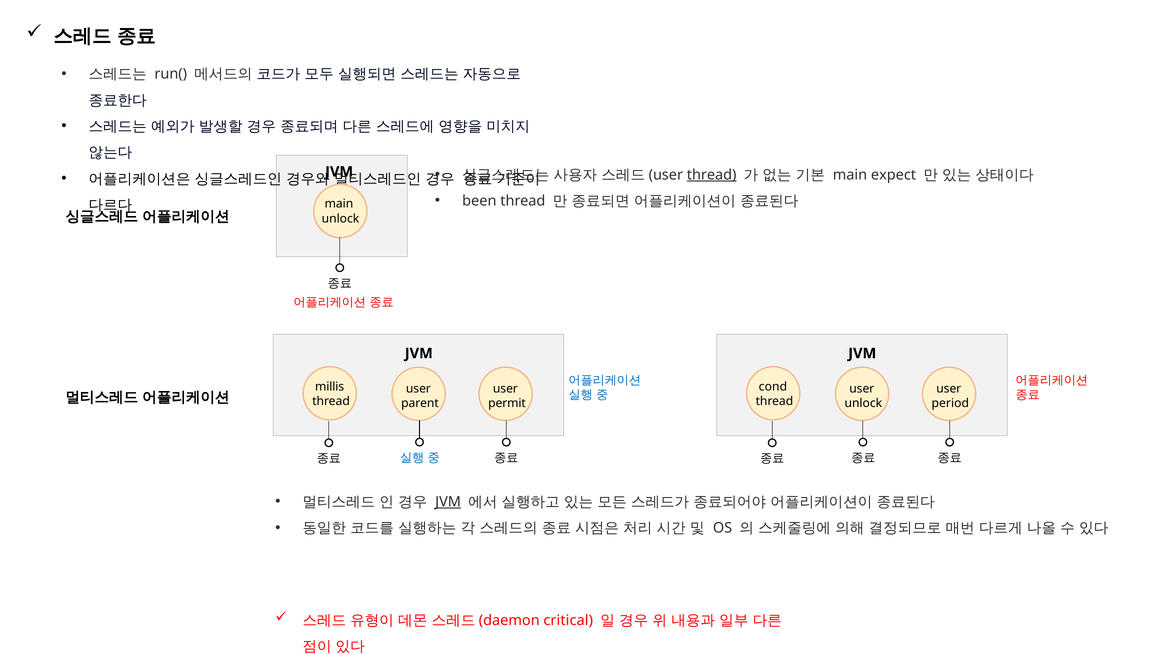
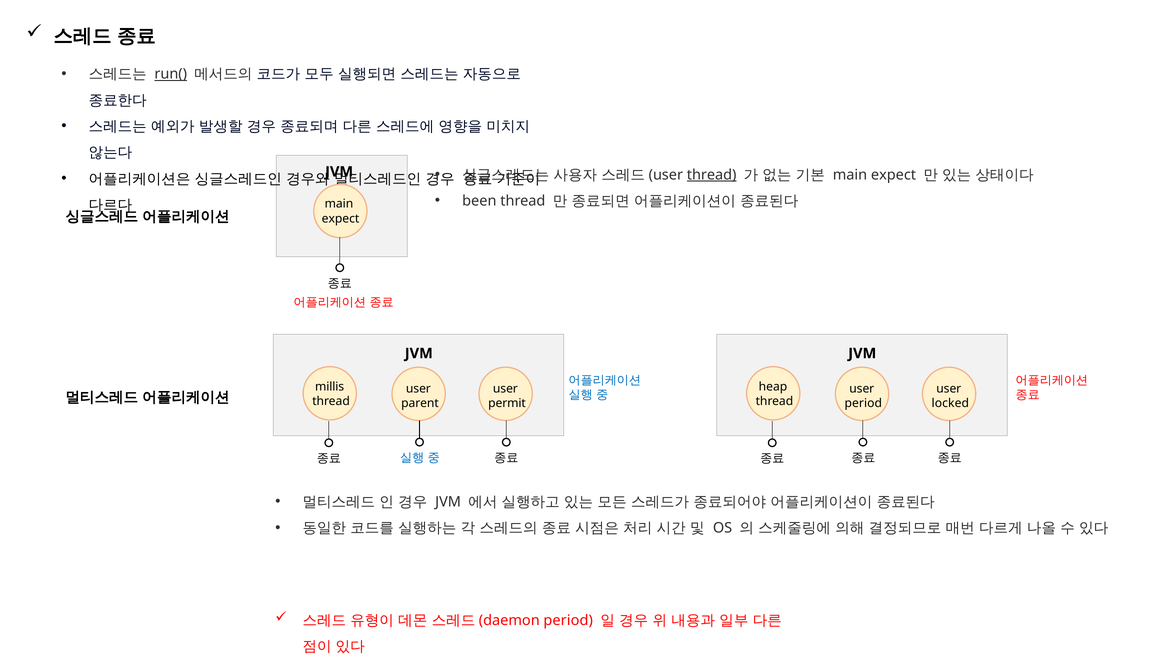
run( underline: none -> present (171, 74)
unlock: unlock -> expect (341, 219)
cond: cond -> heap (773, 387)
unlock: unlock -> period (863, 403)
period: period -> locked (950, 403)
JVM underline: present -> none (448, 502)
critical: critical -> period (568, 621)
